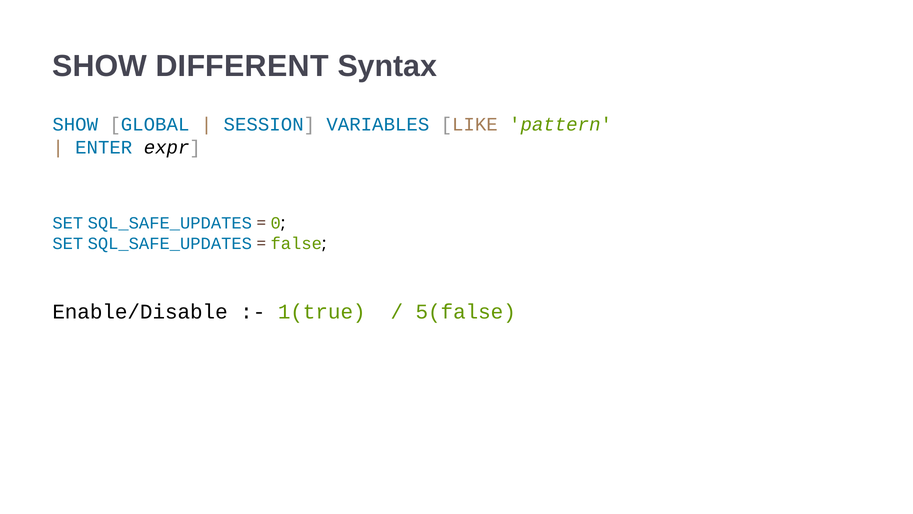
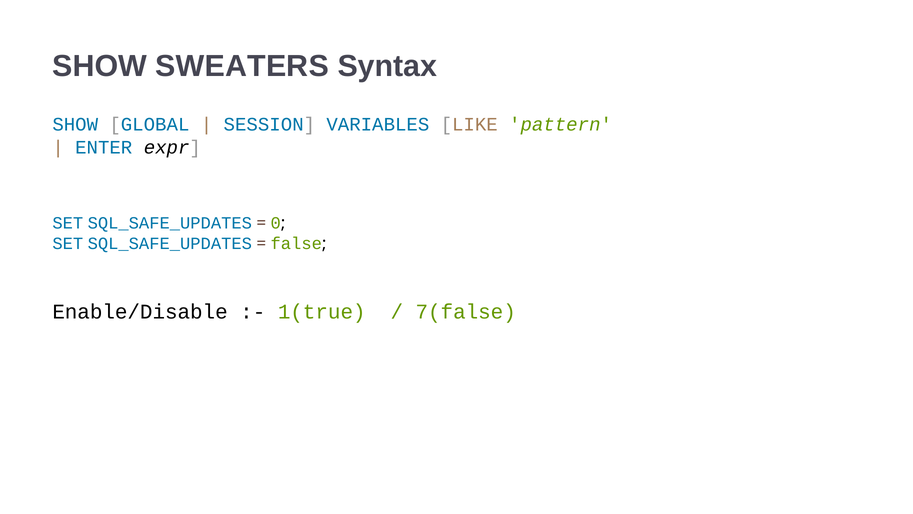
DIFFERENT: DIFFERENT -> SWEATERS (242, 66)
5(false: 5(false -> 7(false (466, 312)
